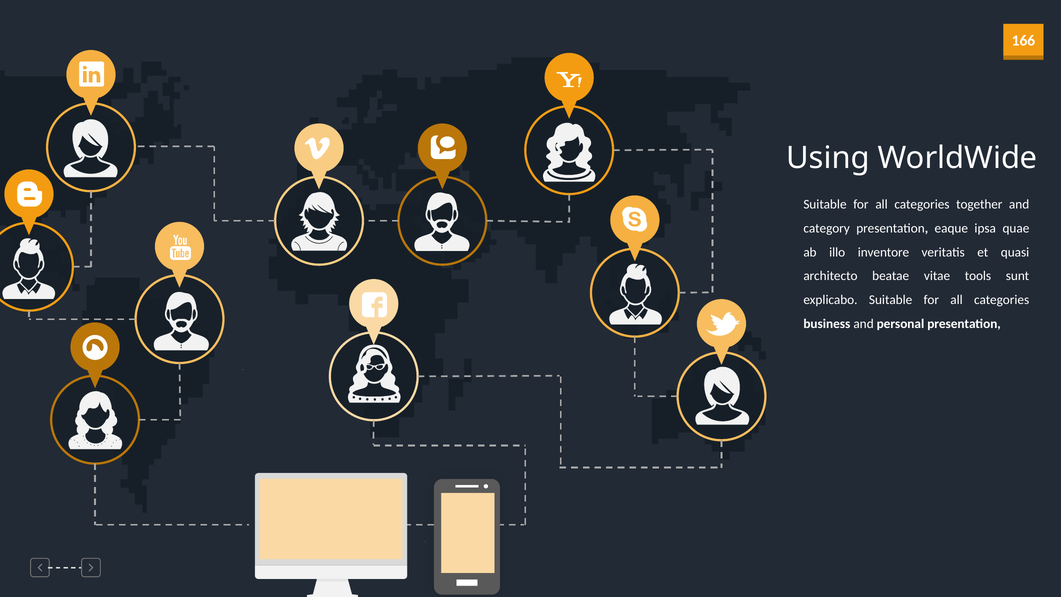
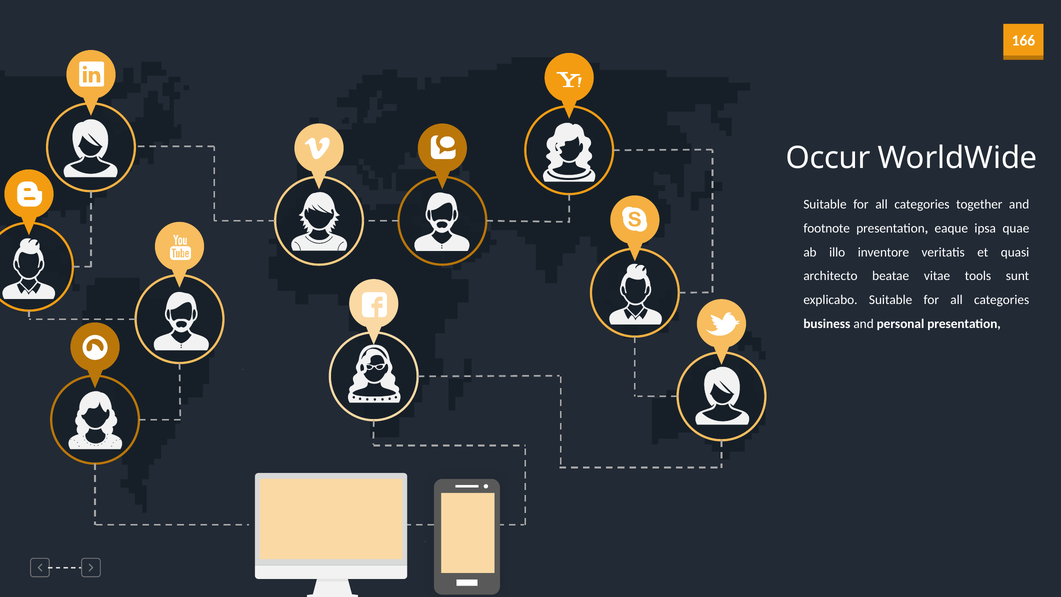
Using: Using -> Occur (828, 158)
category: category -> footnote (827, 228)
